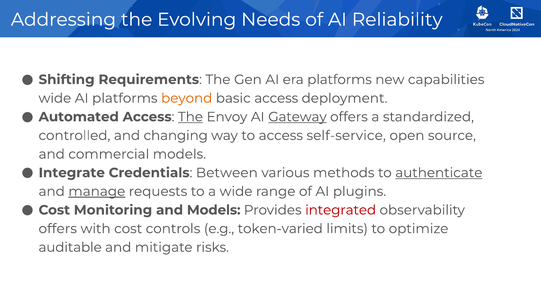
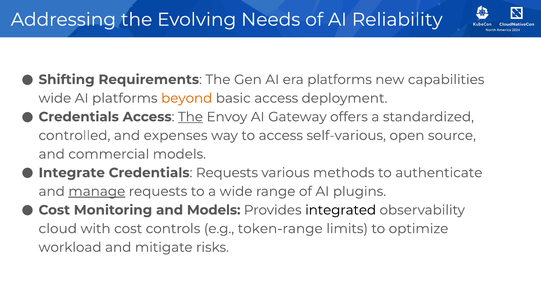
Automated: Automated -> Credentials (79, 117)
Gateway underline: present -> none (297, 117)
changing: changing -> expenses (176, 136)
self-service: self-service -> self-various (346, 136)
Credentials Between: Between -> Requests (227, 173)
authenticate underline: present -> none (439, 173)
integrated colour: red -> black (341, 210)
offers: offers -> cloud (58, 229)
token-varied: token-varied -> token-range (280, 229)
auditable: auditable -> workload (70, 248)
